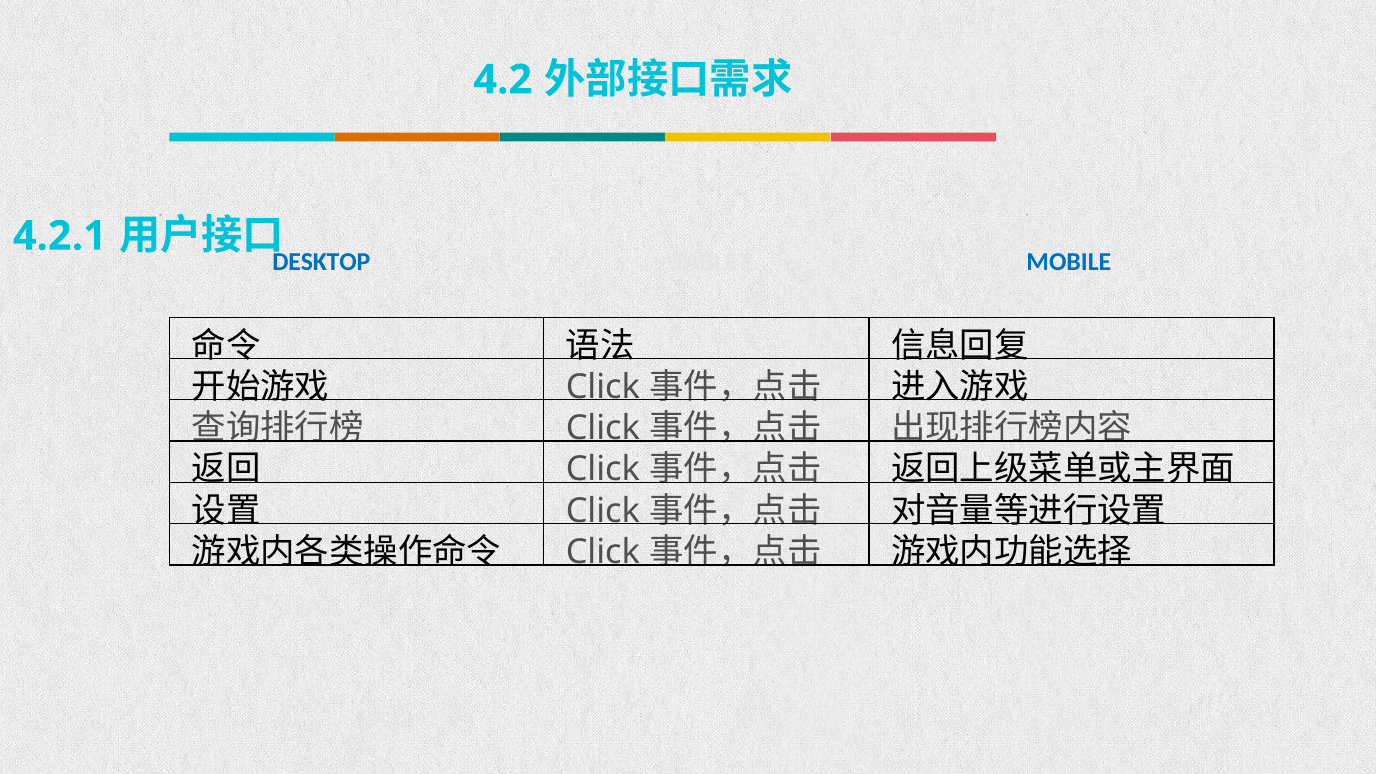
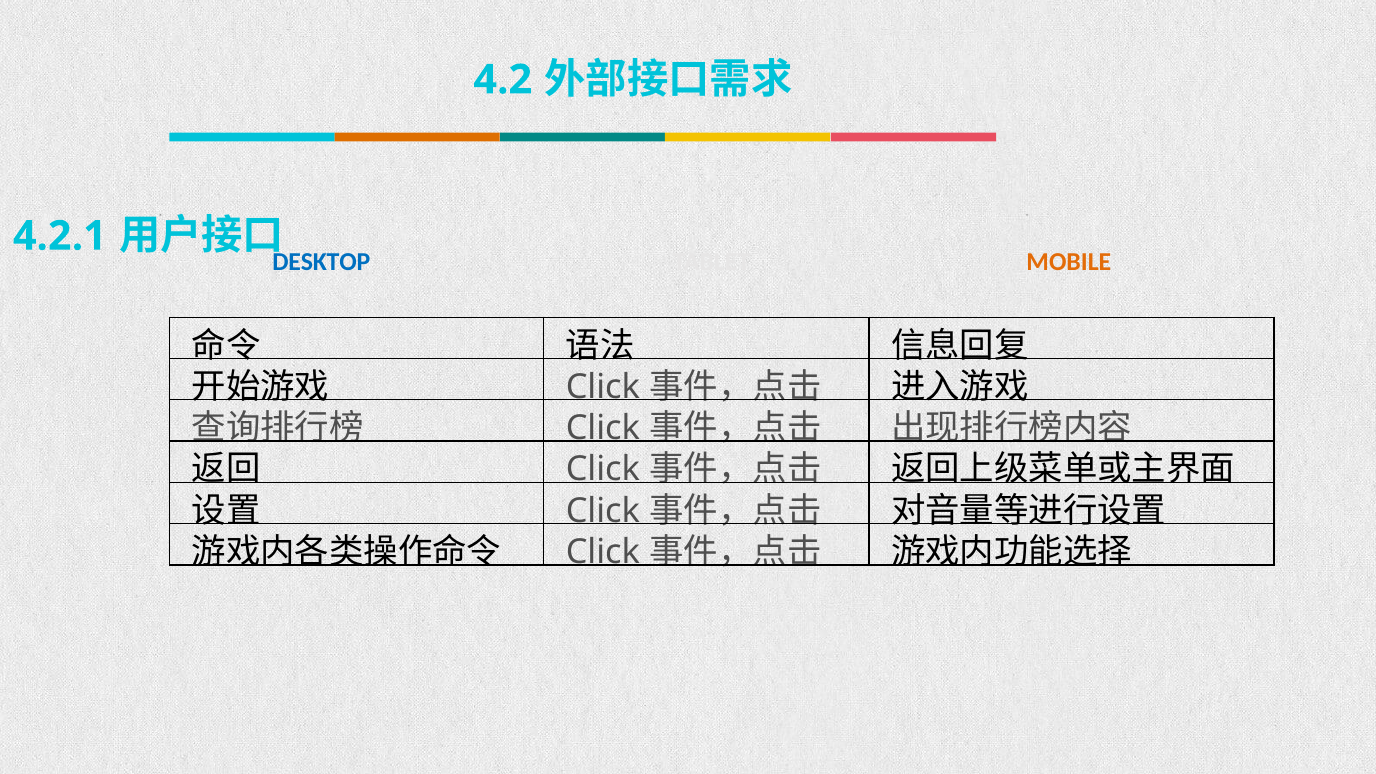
MOBILE colour: blue -> orange (1069, 262)
